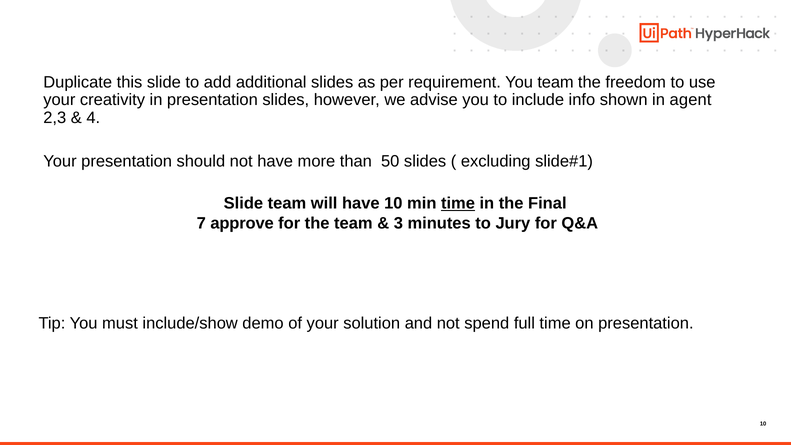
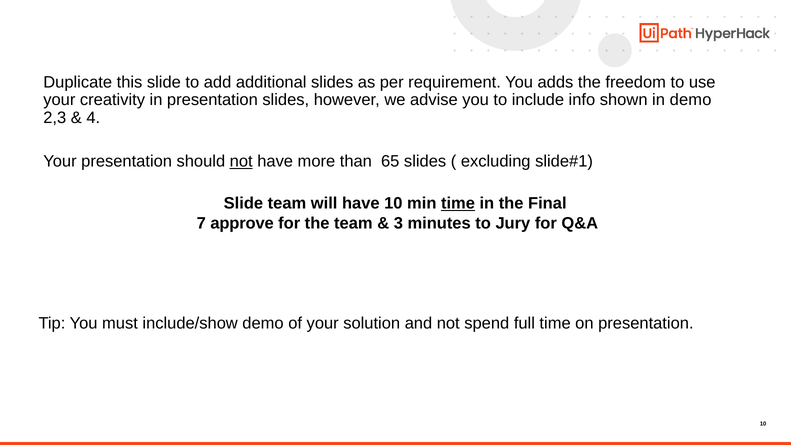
You team: team -> adds (555, 82)
in agent: agent -> demo (691, 100)
not underline: none -> present (241, 162)
50: 50 -> 65 (390, 162)
